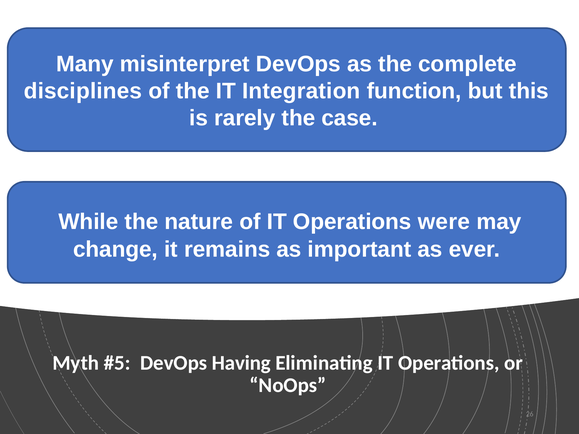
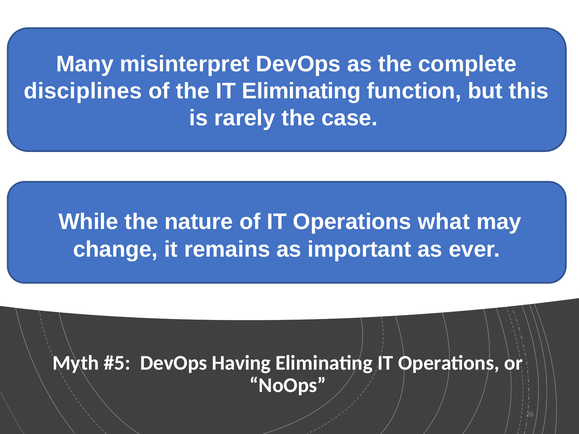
IT Integration: Integration -> Eliminating (301, 91)
were: were -> what (444, 222)
